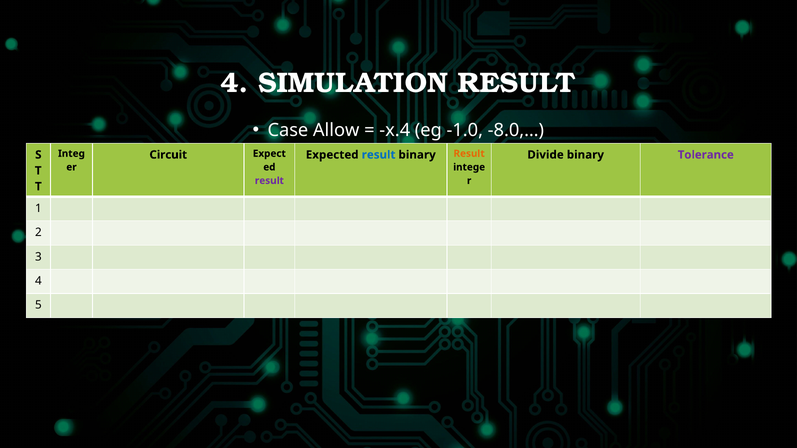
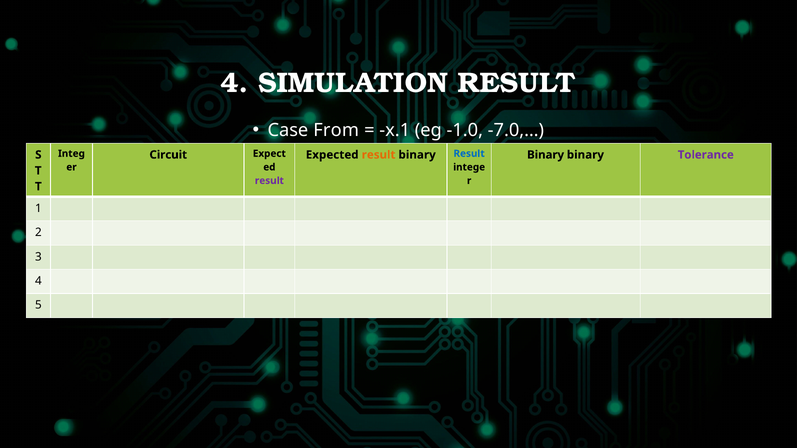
Allow: Allow -> From (336, 130)
x.4: x.4 -> x.1 (395, 130)
-8.0,…: -8.0,… -> -7.0,… (516, 130)
result colour: blue -> orange (379, 155)
Result colour: orange -> blue (469, 154)
Divide: Divide -> Binary (546, 155)
